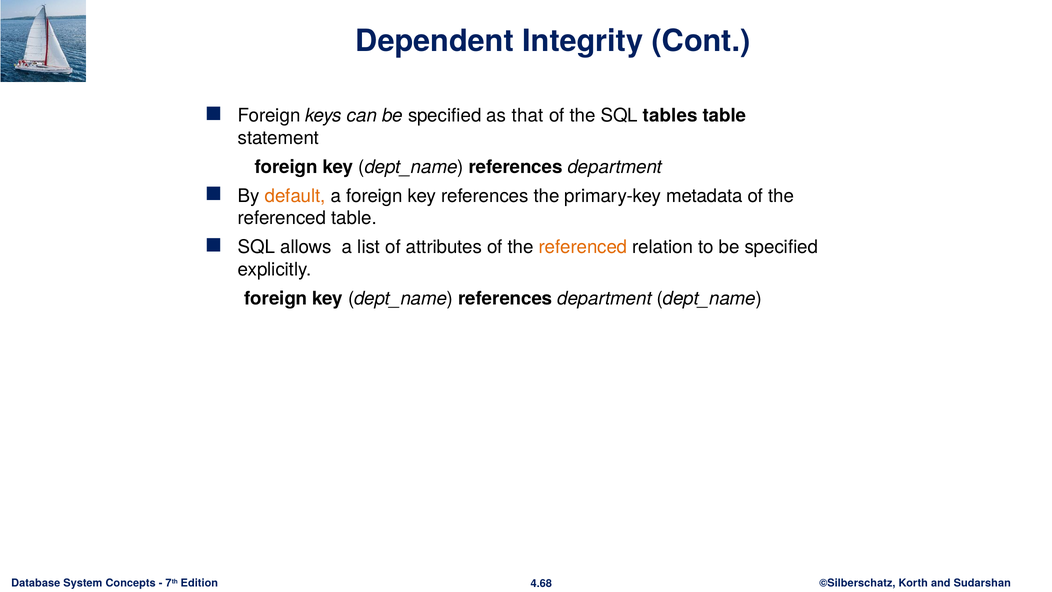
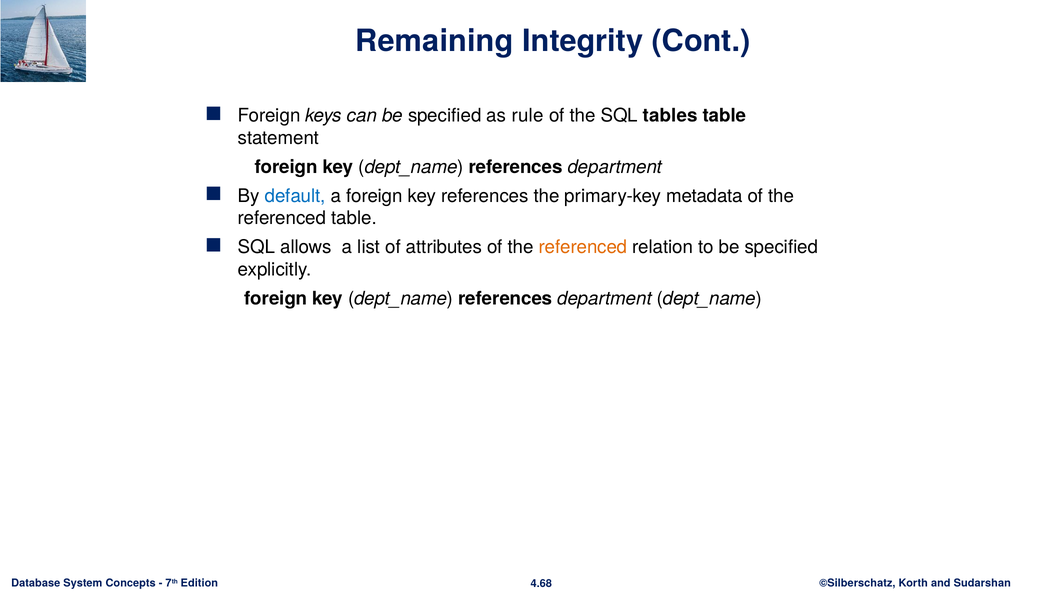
Dependent: Dependent -> Remaining (435, 41)
that: that -> rule (528, 116)
default colour: orange -> blue (295, 196)
